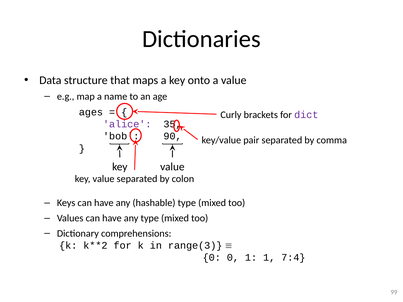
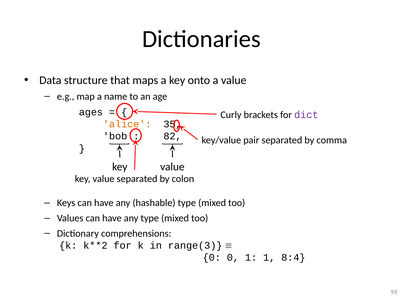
alice colour: purple -> orange (127, 124)
90: 90 -> 82 (173, 136)
7:4: 7:4 -> 8:4 (293, 258)
